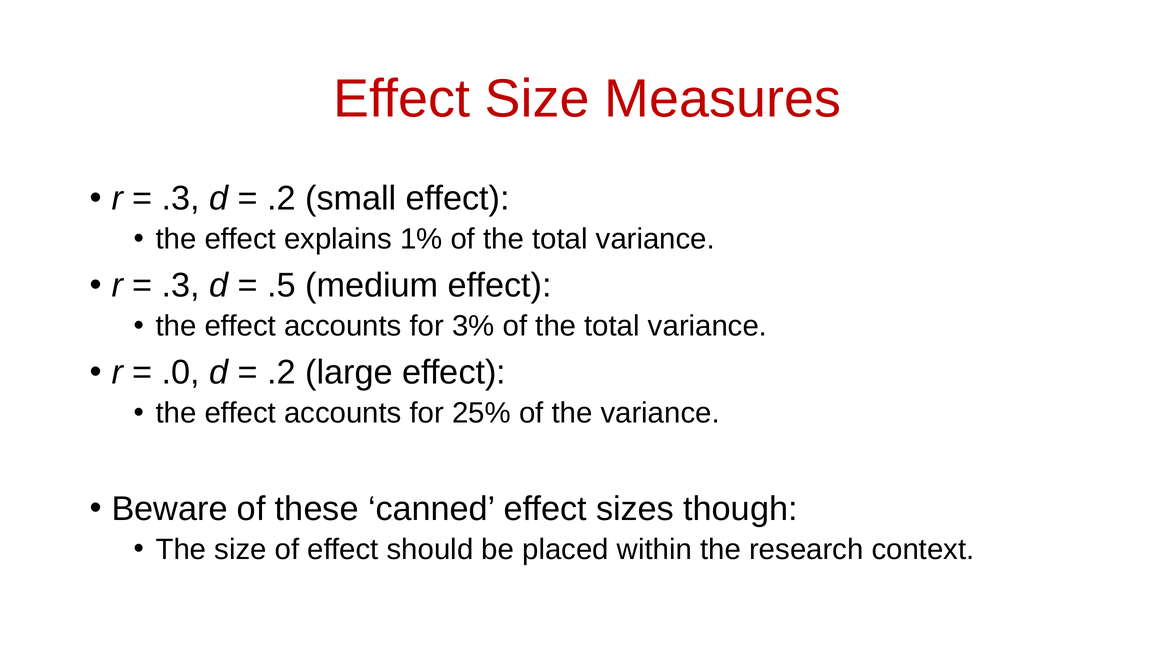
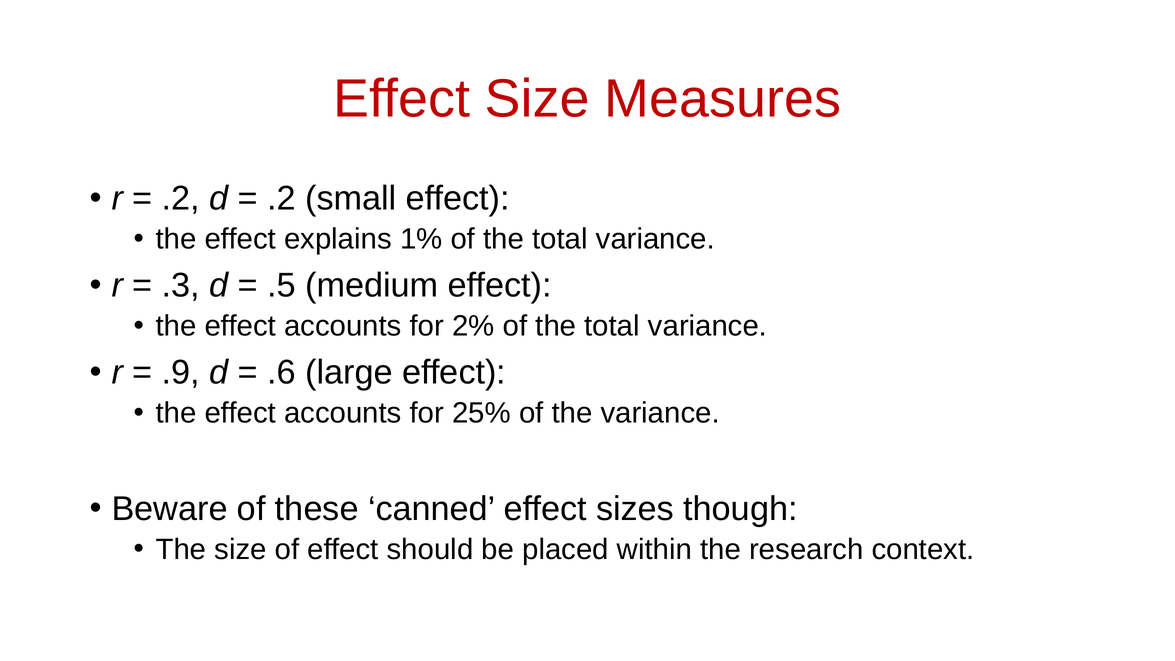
.3: .3 -> .2 (181, 199)
3%: 3% -> 2% (473, 326)
.0: .0 -> .9 (181, 373)
.2: .2 -> .6 (282, 373)
